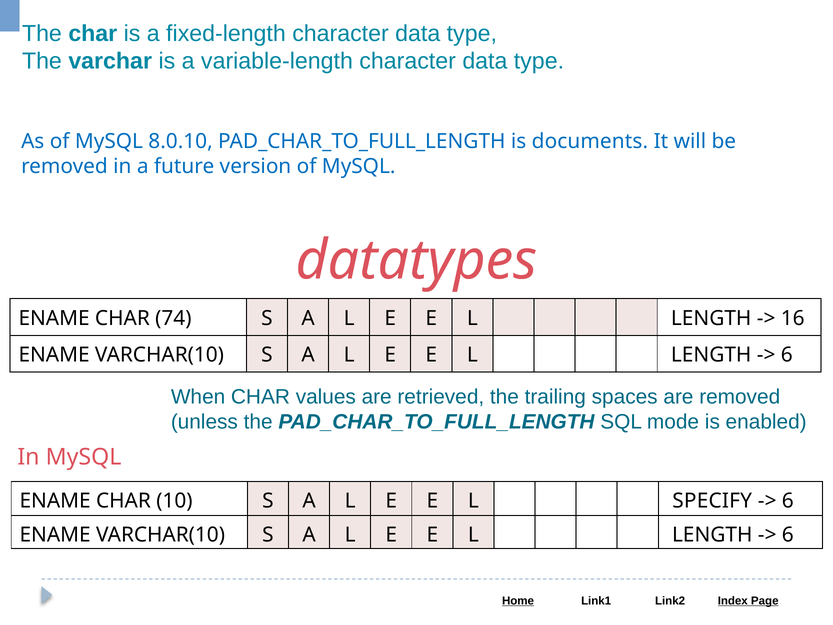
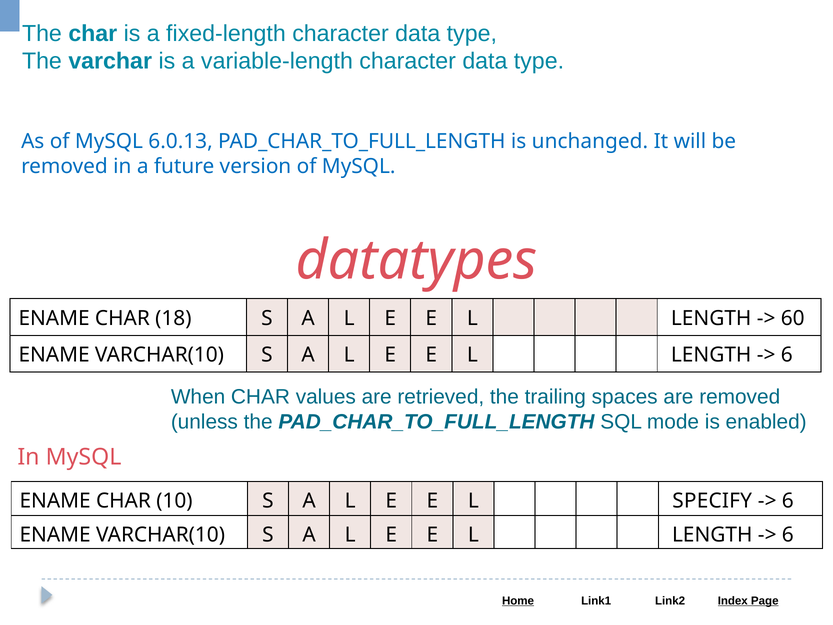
8.0.10: 8.0.10 -> 6.0.13 (181, 141)
documents: documents -> unchanged (590, 141)
74: 74 -> 18 (173, 318)
16: 16 -> 60 (793, 318)
